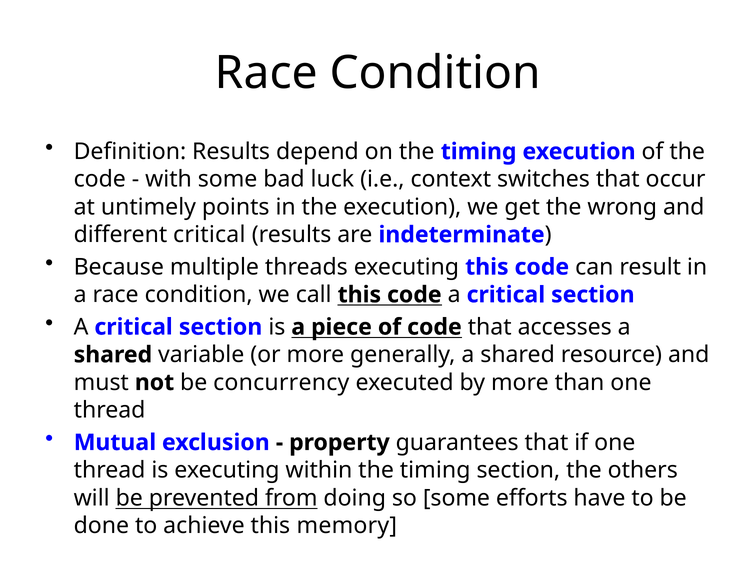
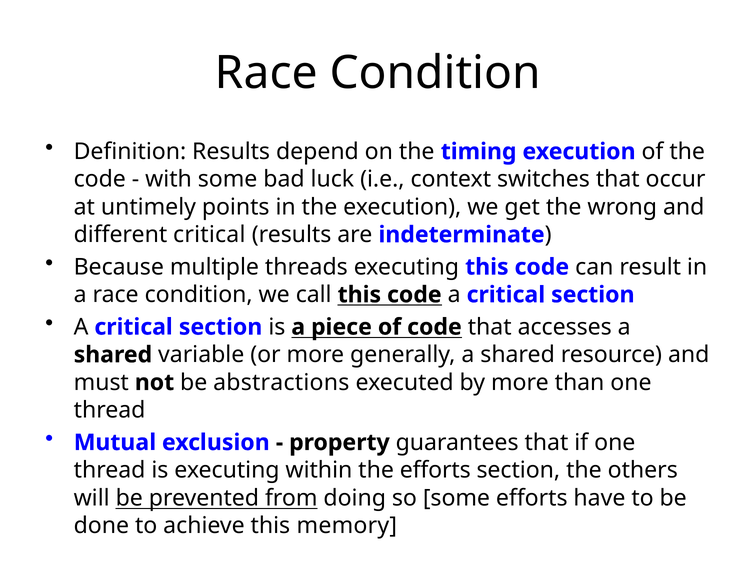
concurrency: concurrency -> abstractions (281, 382)
within the timing: timing -> efforts (435, 470)
